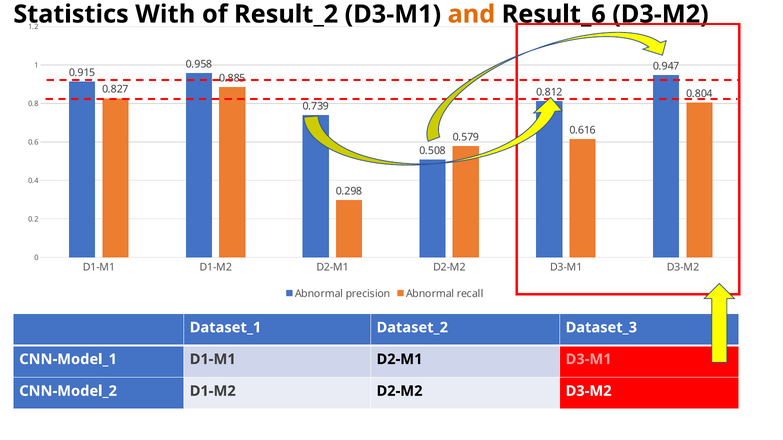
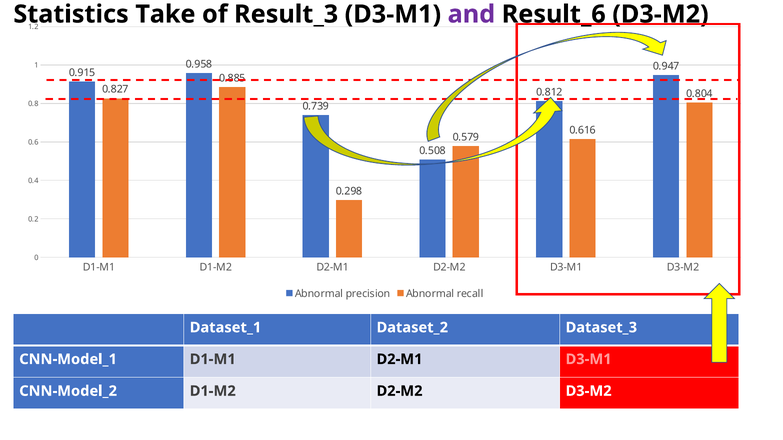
With: With -> Take (165, 14)
Result_2: Result_2 -> Result_3 (286, 14)
and colour: orange -> purple (471, 14)
